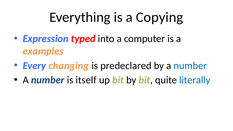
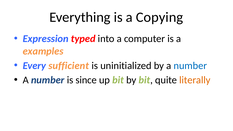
changing: changing -> sufficient (69, 66)
predeclared: predeclared -> uninitialized (126, 66)
itself: itself -> since (86, 80)
literally colour: blue -> orange (195, 80)
